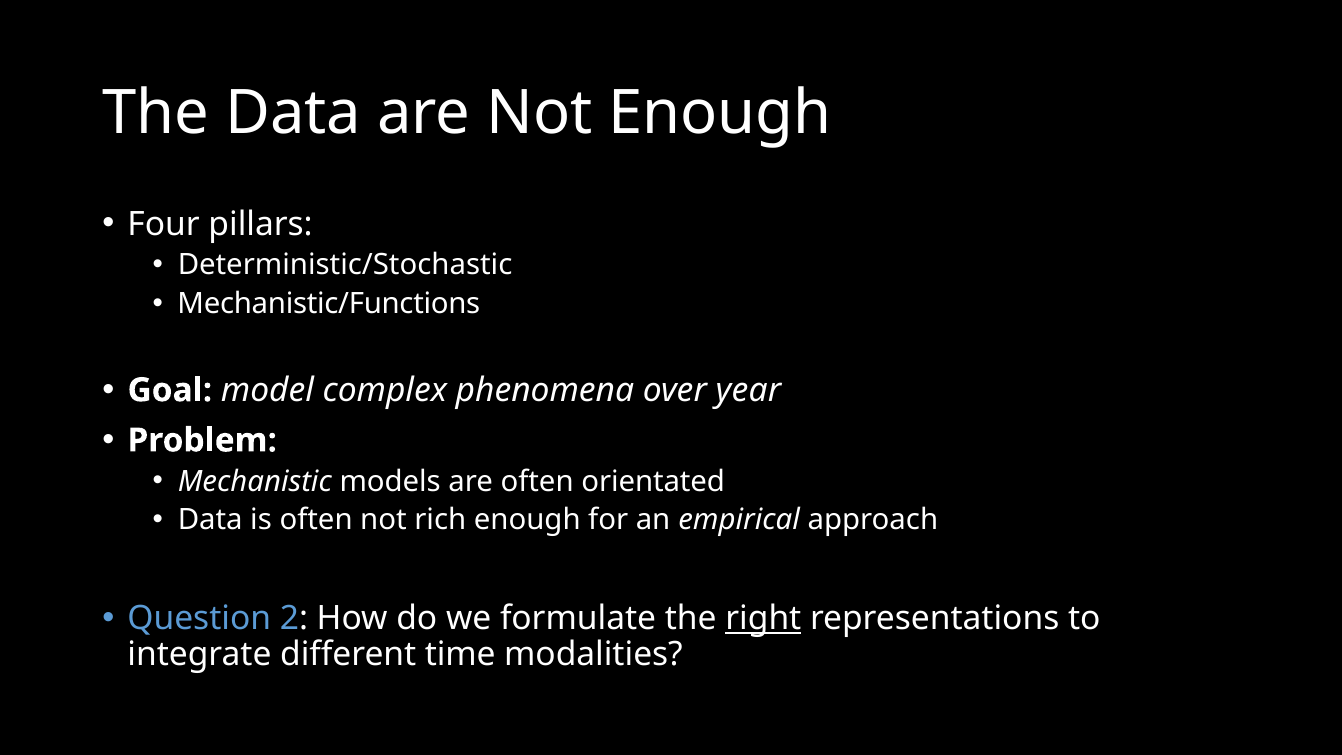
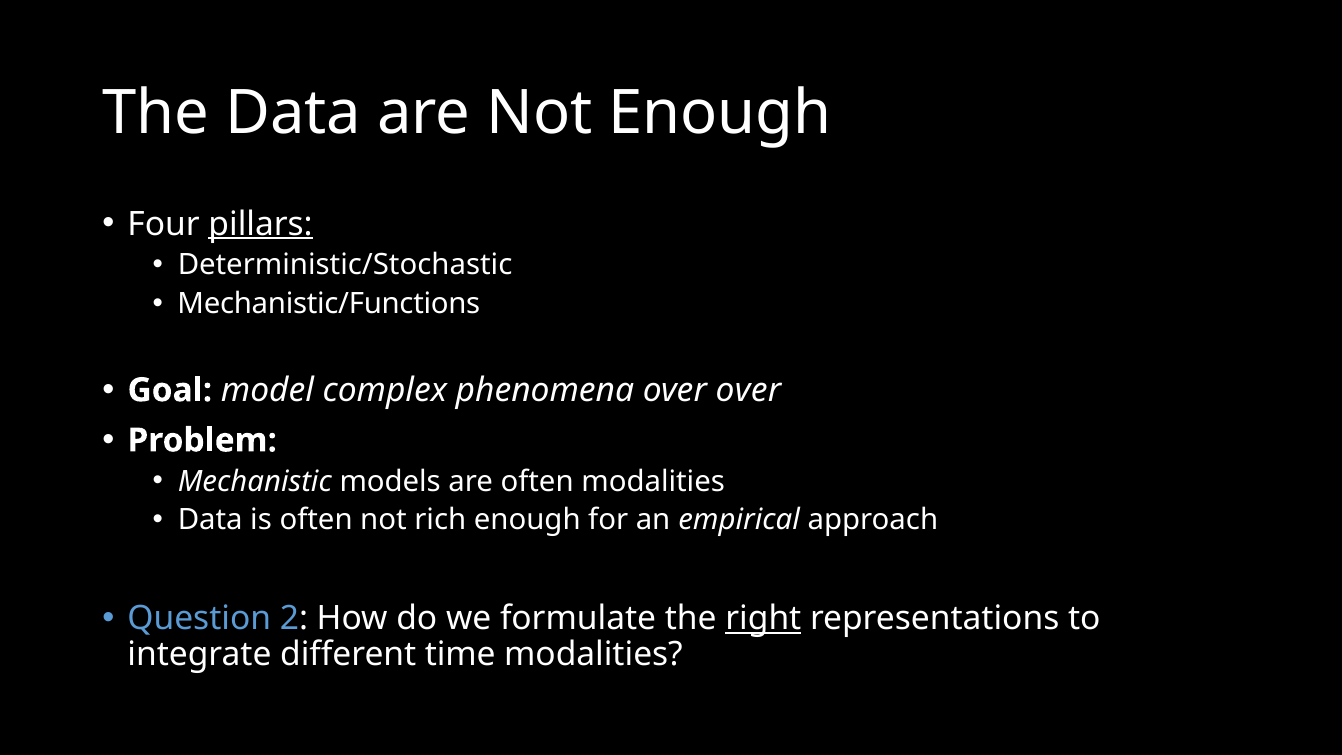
pillars underline: none -> present (261, 224)
over year: year -> over (748, 390)
often orientated: orientated -> modalities (653, 481)
